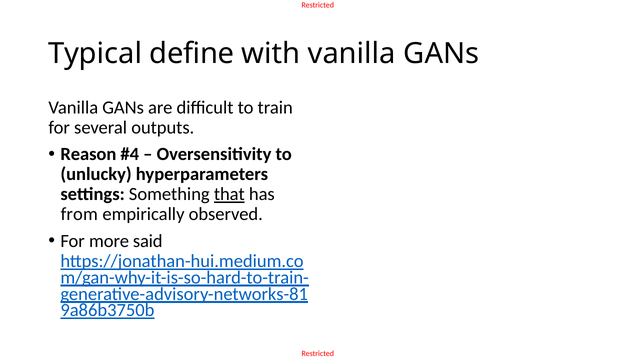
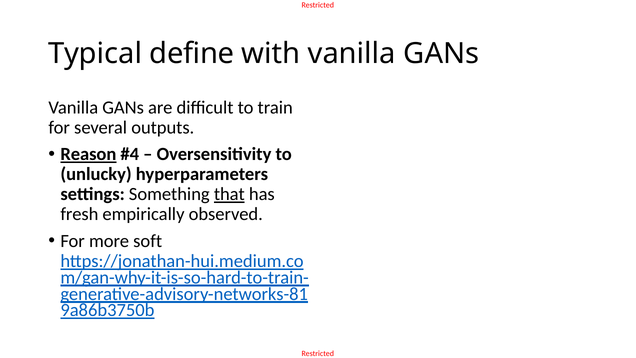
Reason underline: none -> present (88, 154)
from: from -> fresh (79, 214)
said: said -> soft (148, 241)
